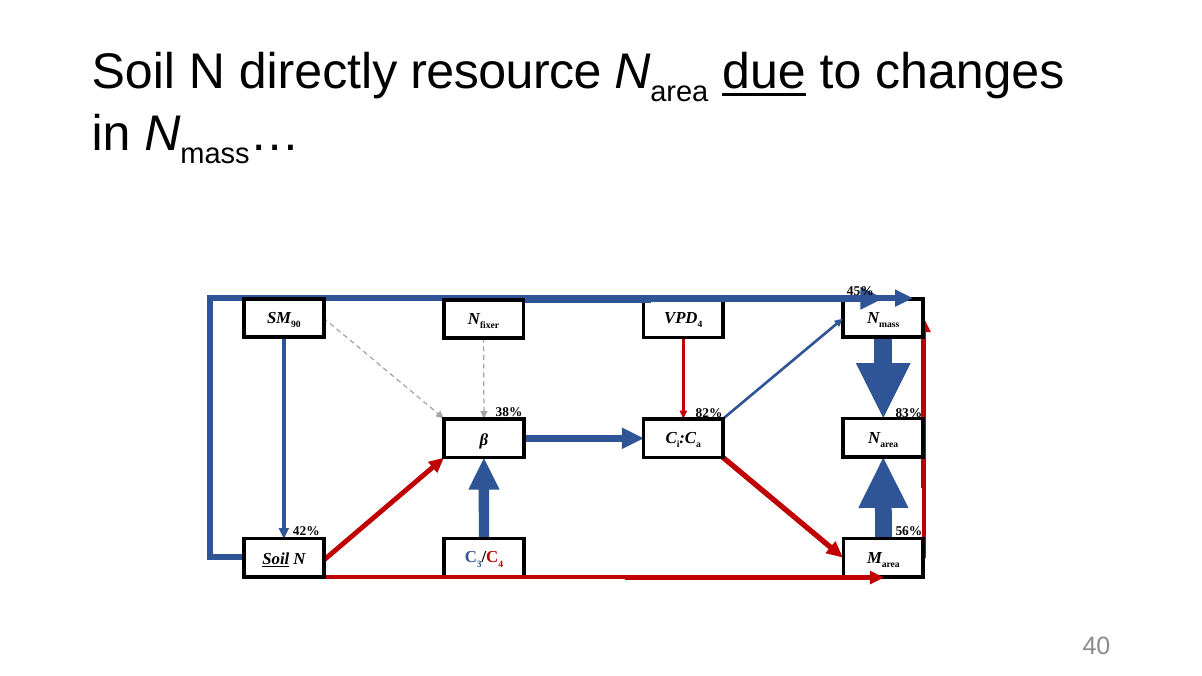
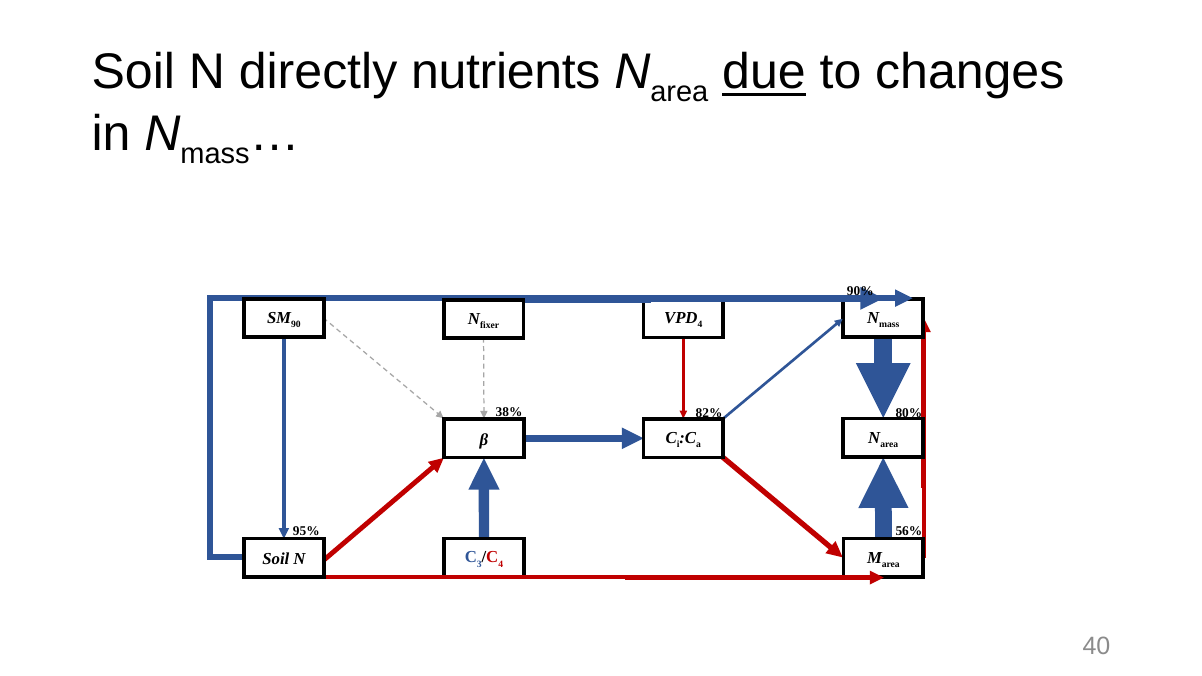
resource: resource -> nutrients (506, 72)
45%: 45% -> 90% (860, 291)
83%: 83% -> 80% (909, 413)
42%: 42% -> 95% (306, 532)
Soil underline: present -> none (276, 559)
